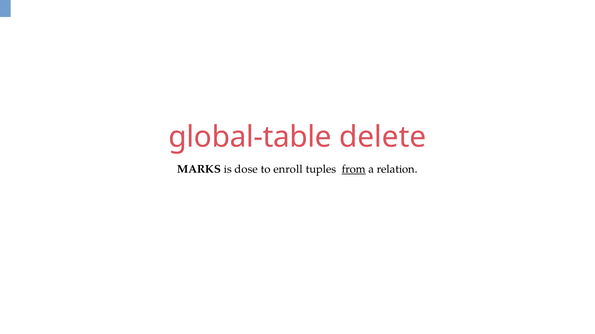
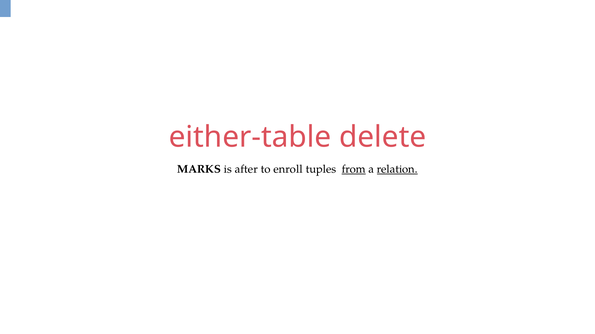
global-table: global-table -> either-table (250, 137)
dose: dose -> after (246, 170)
relation underline: none -> present (397, 170)
